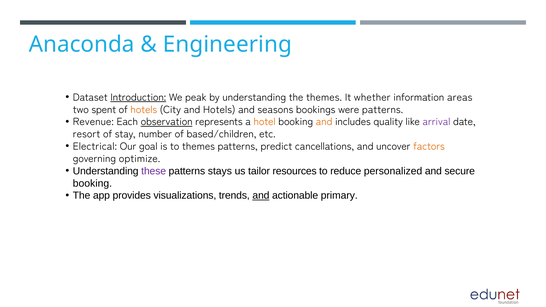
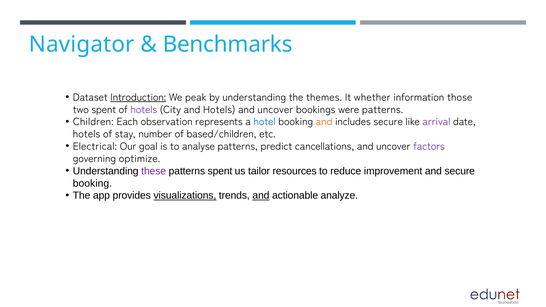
Anaconda: Anaconda -> Navigator (82, 44)
Engineering: Engineering -> Benchmarks (228, 44)
areas: areas -> those (460, 97)
hotels colour: orange -> purple (144, 110)
seasons: seasons -> uncover (275, 110)
Revenue: Revenue -> Children (93, 122)
observation underline: present -> none (167, 122)
hotel colour: orange -> blue (265, 122)
includes quality: quality -> secure (388, 122)
resort: resort -> hotels (87, 134)
to themes: themes -> analyse (199, 147)
factors colour: orange -> purple (429, 147)
patterns stays: stays -> spent (220, 171)
personalized: personalized -> improvement (393, 171)
visualizations underline: none -> present (185, 196)
primary: primary -> analyze (339, 196)
